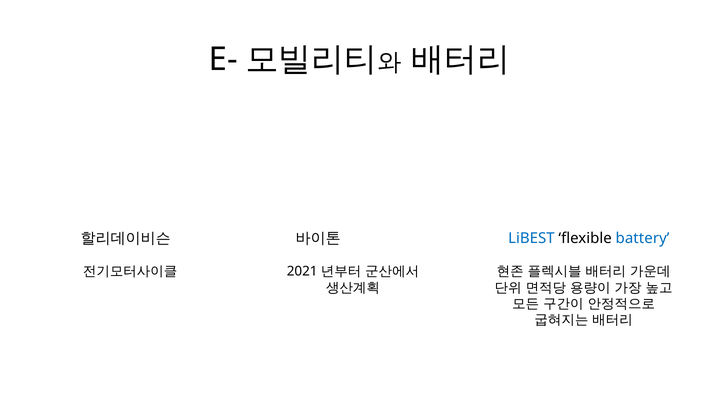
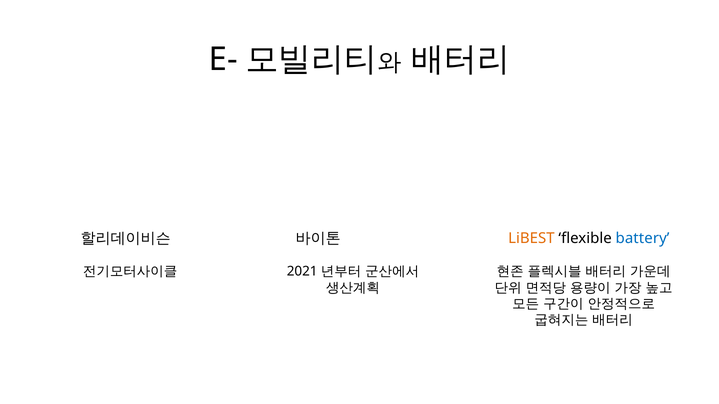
LiBEST colour: blue -> orange (531, 239)
